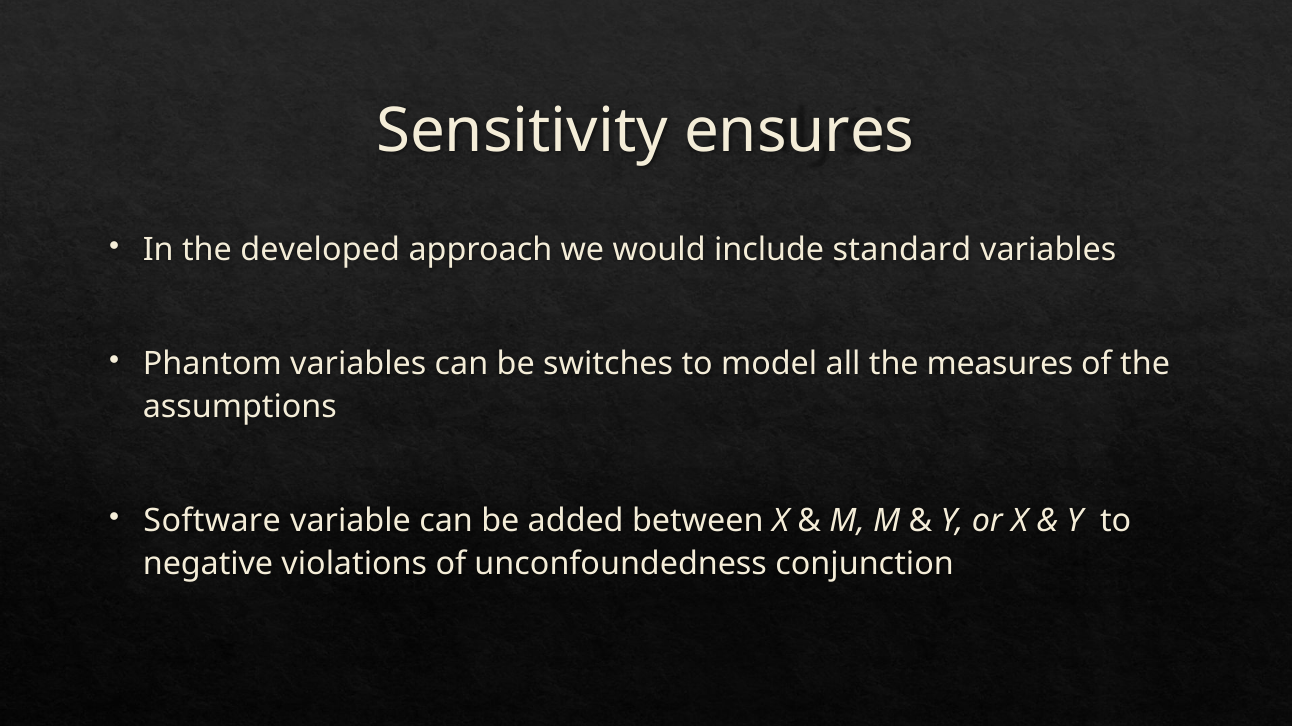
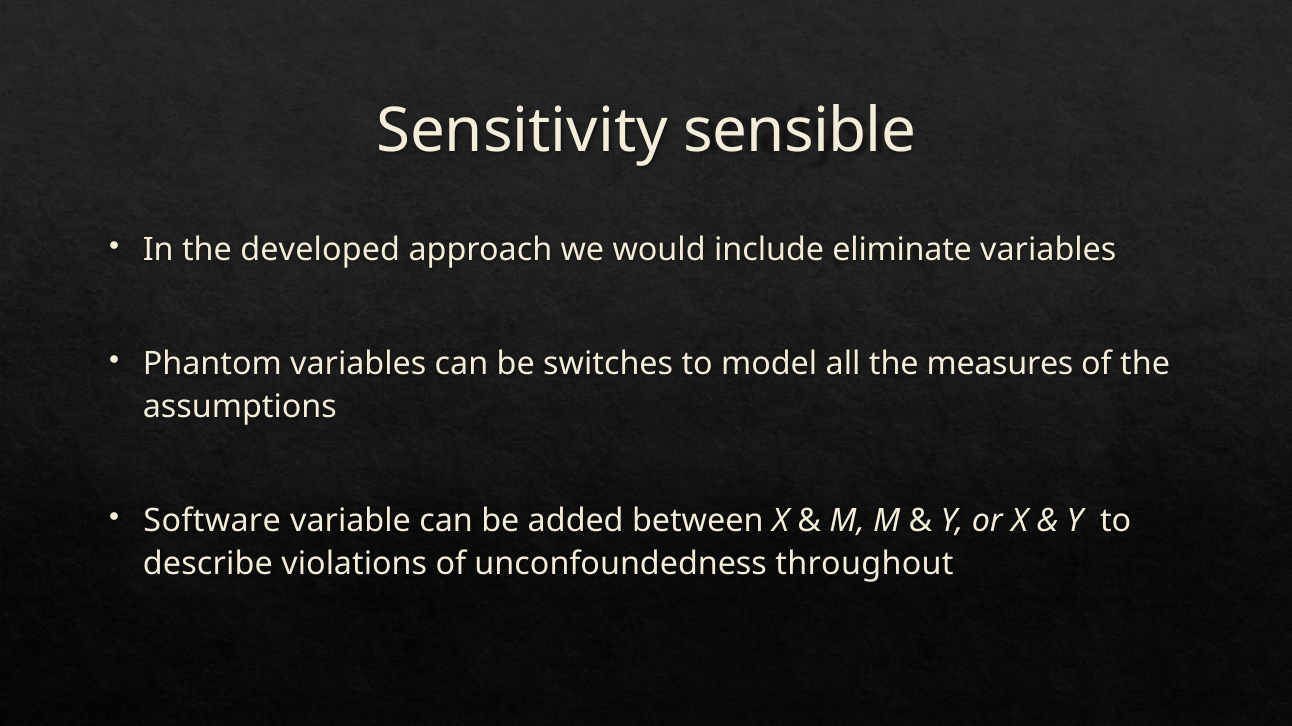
ensures: ensures -> sensible (800, 131)
standard: standard -> eliminate (902, 250)
negative: negative -> describe (208, 564)
conjunction: conjunction -> throughout (864, 564)
